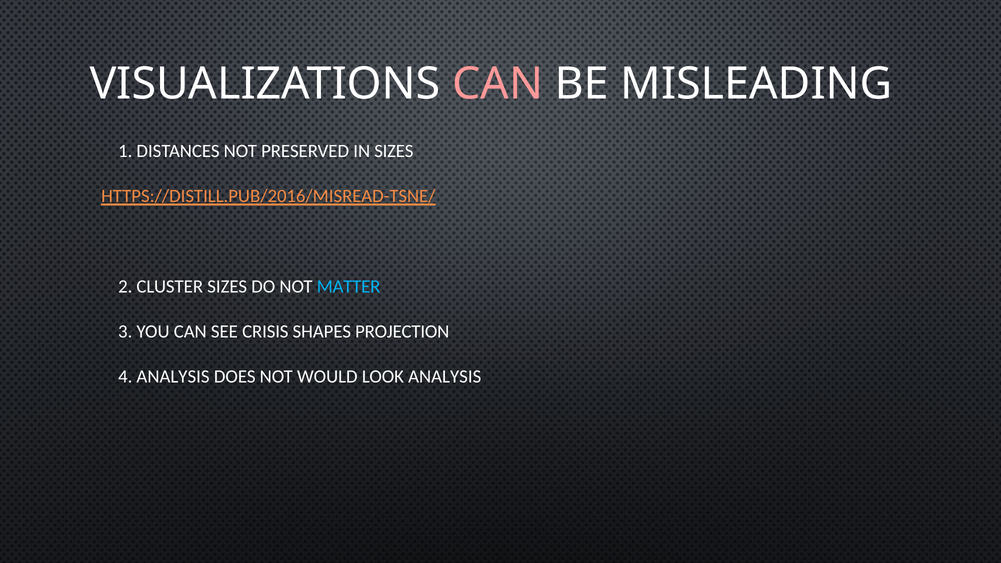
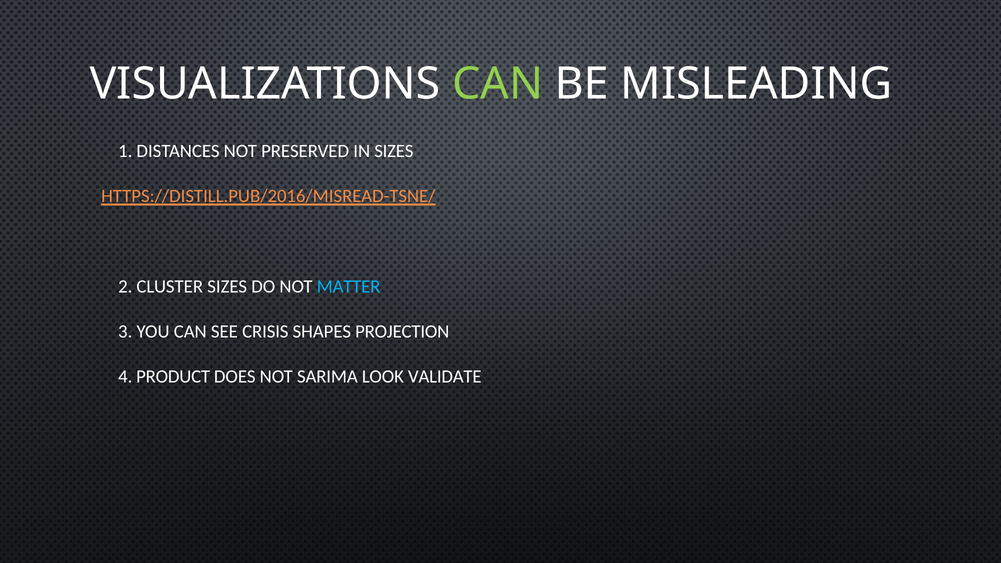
CAN colour: pink -> light green (498, 84)
4 ANALYSIS: ANALYSIS -> PRODUCT (173, 377)
WOULD: WOULD -> SARIMA (327, 377)
LOOK ANALYSIS: ANALYSIS -> VALIDATE (445, 377)
